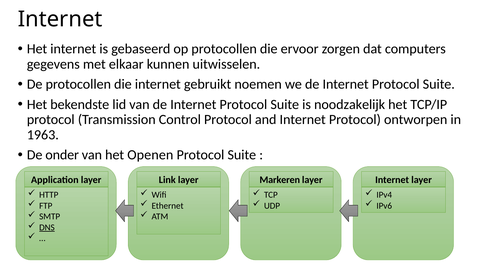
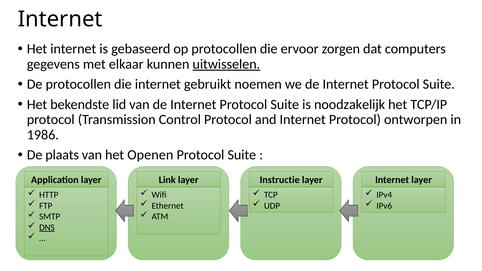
uitwisselen underline: none -> present (226, 64)
1963: 1963 -> 1986 (43, 135)
onder: onder -> plaats (62, 155)
Markeren: Markeren -> Instructie (280, 180)
